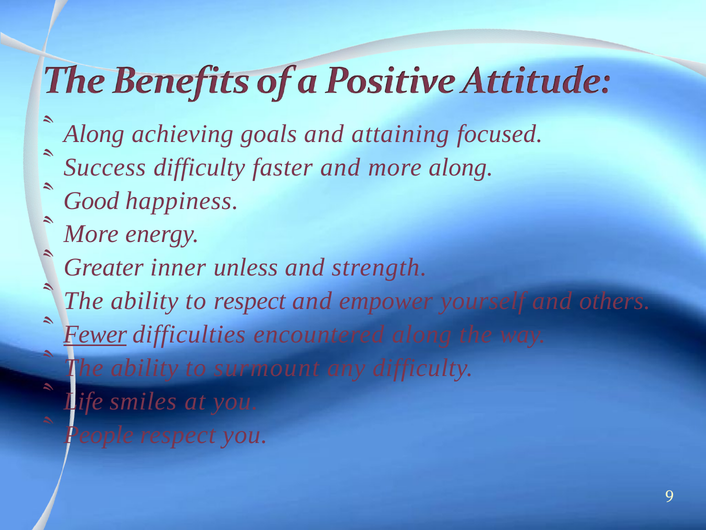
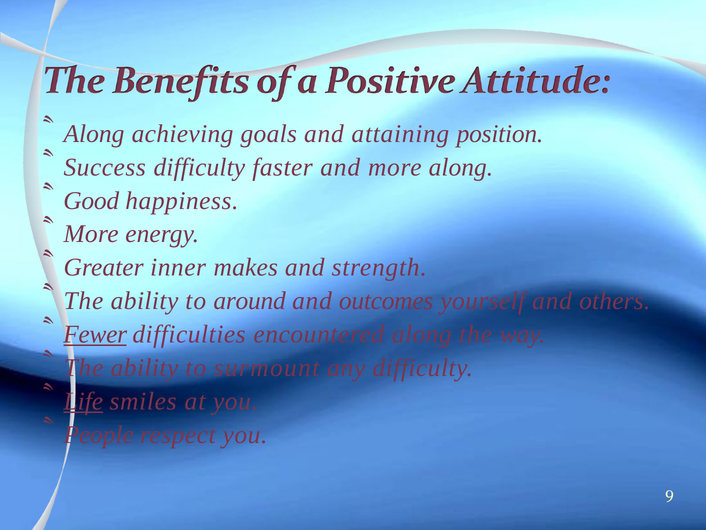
focused: focused -> position (500, 134)
unless: unless -> makes (246, 267)
to respect: respect -> around (250, 301)
empower: empower -> outcomes (386, 301)
Life underline: none -> present (83, 401)
